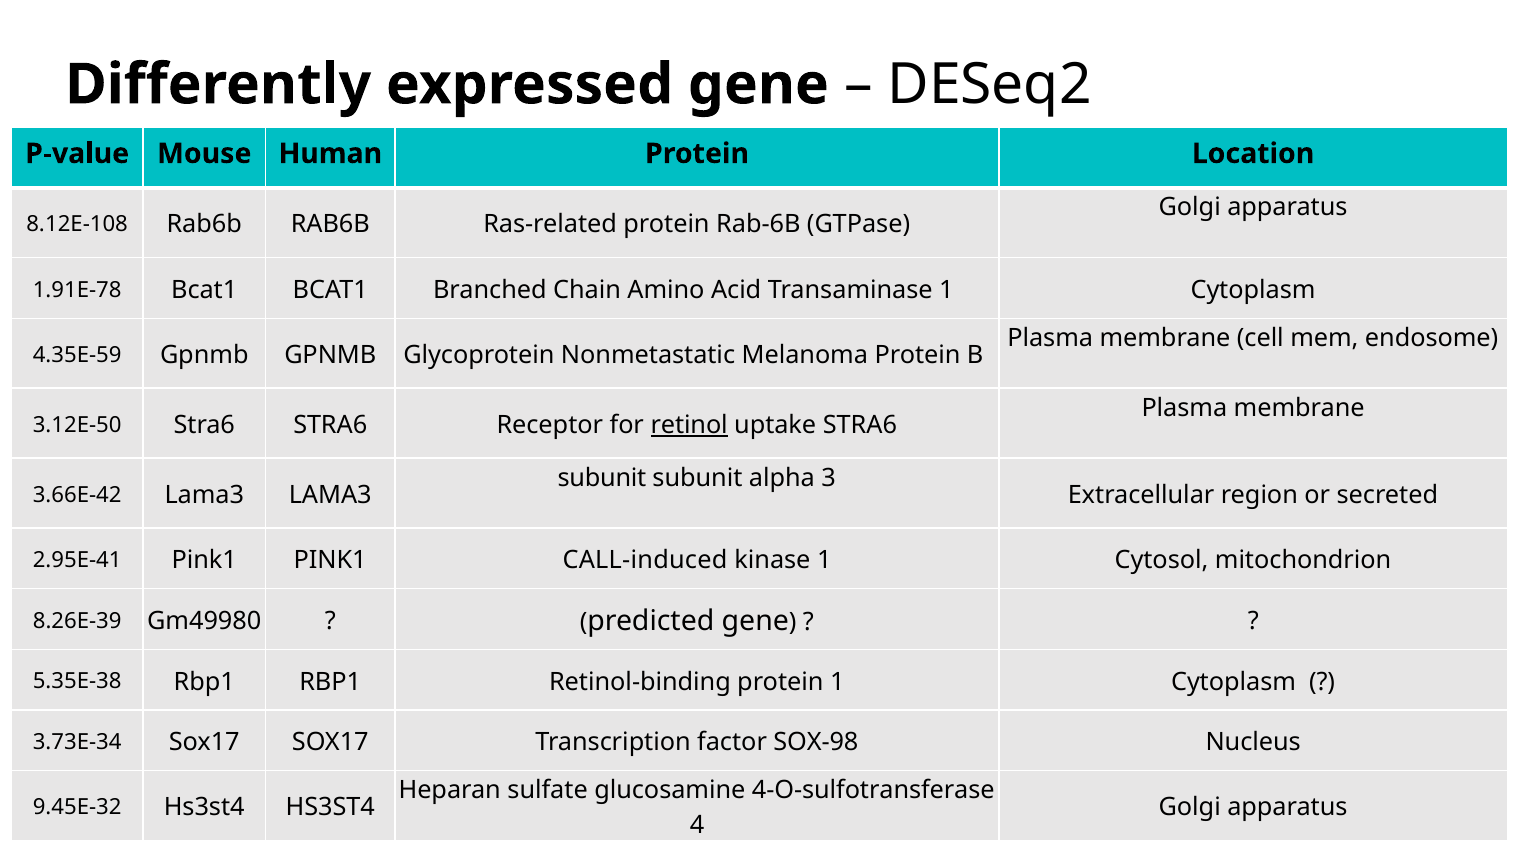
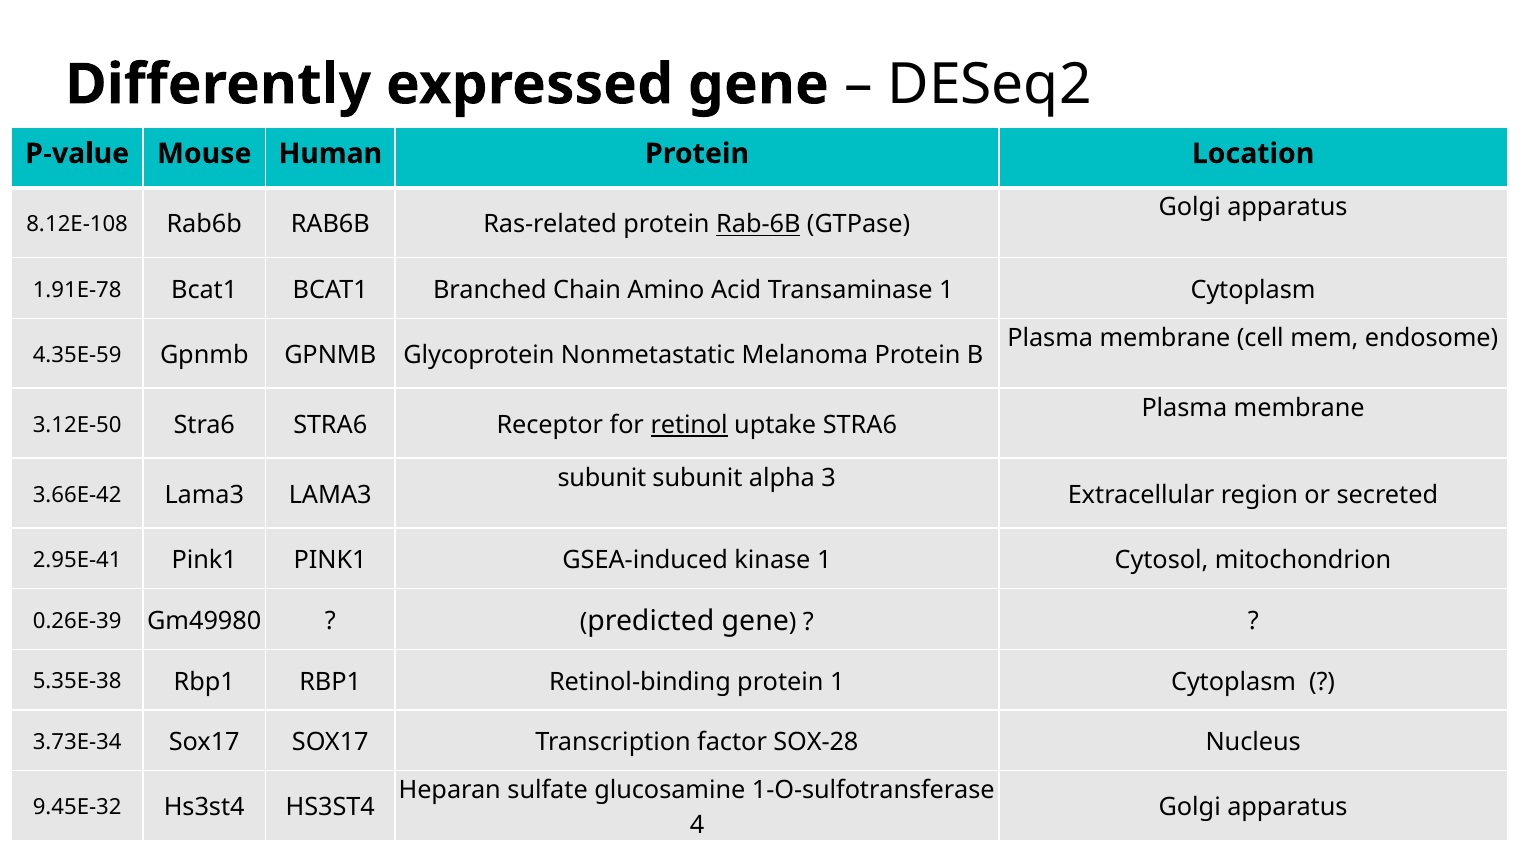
Rab-6B underline: none -> present (758, 225)
CALL-induced: CALL-induced -> GSEA-induced (645, 561)
8.26E-39: 8.26E-39 -> 0.26E-39 (77, 621)
SOX-98: SOX-98 -> SOX-28 (816, 743)
4-O-sulfotransferase: 4-O-sulfotransferase -> 1-O-sulfotransferase (873, 791)
